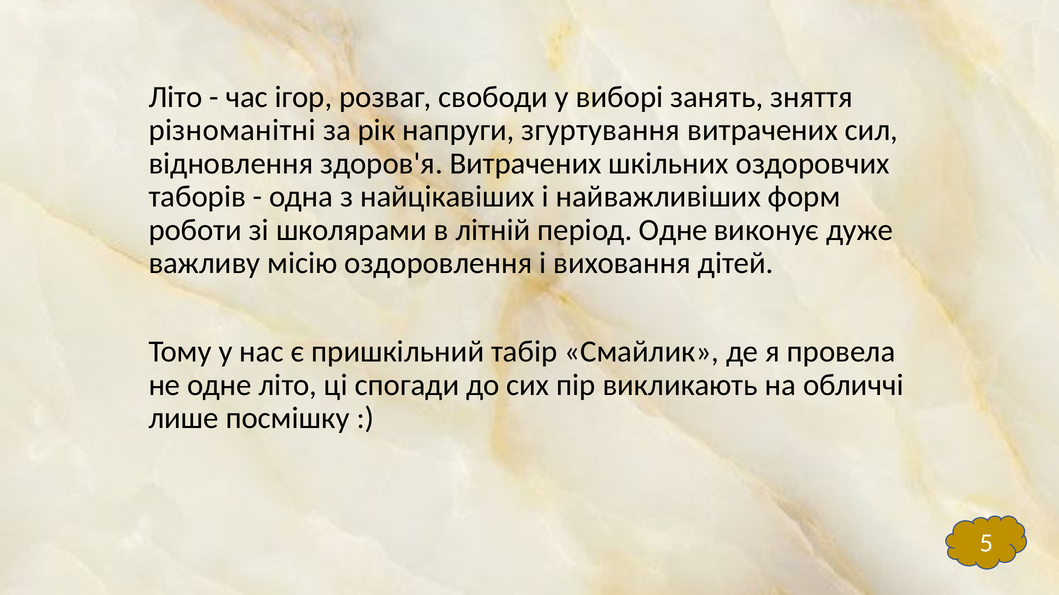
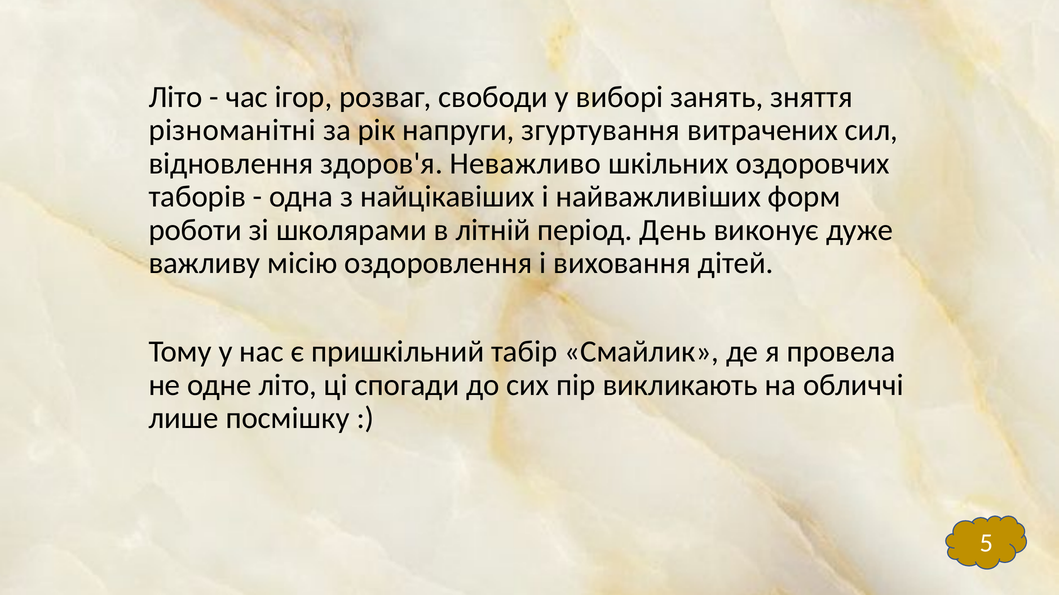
здоров'я Витрачених: Витрачених -> Неважливо (525, 164)
період Одне: Одне -> День (673, 230)
